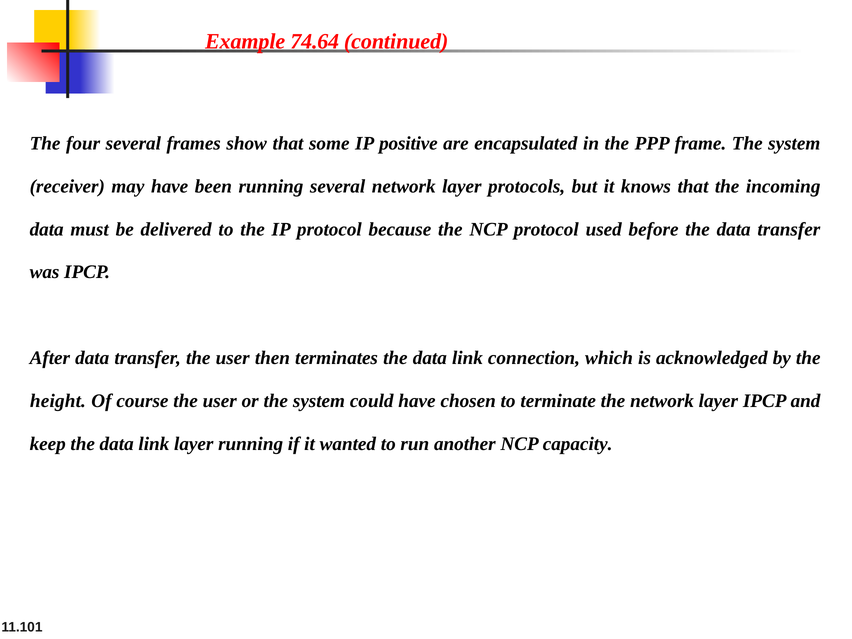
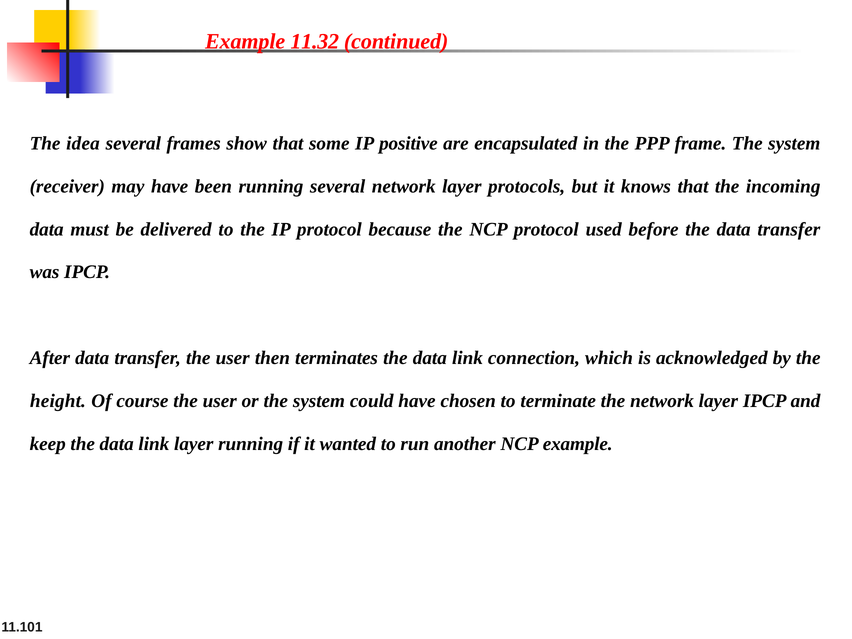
74.64: 74.64 -> 11.32 (315, 42)
four: four -> idea (83, 143)
NCP capacity: capacity -> example (578, 444)
